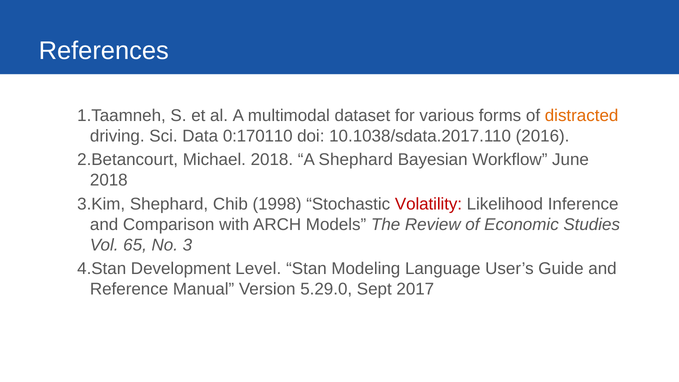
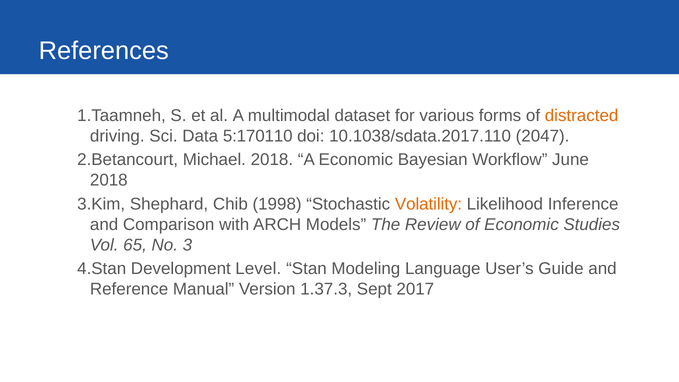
0:170110: 0:170110 -> 5:170110 (258, 136)
2016: 2016 -> 2047 (543, 136)
A Shephard: Shephard -> Economic (356, 160)
Volatility colour: red -> orange (428, 204)
5.29.0: 5.29.0 -> 1.37.3 (326, 289)
